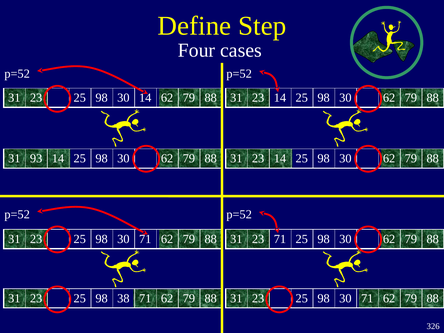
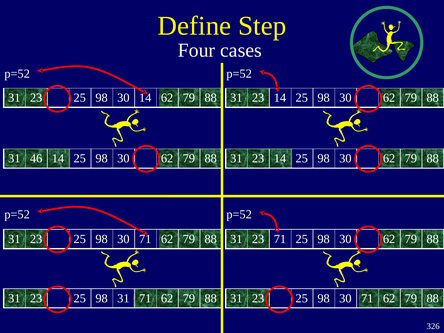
93: 93 -> 46 (36, 159)
98 38: 38 -> 31 (123, 298)
